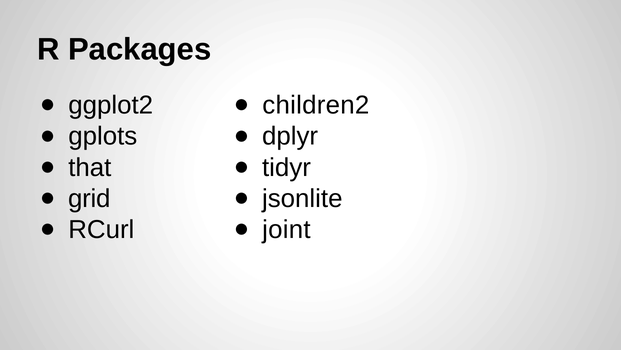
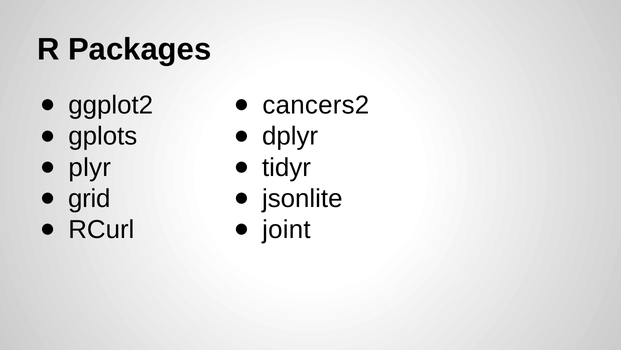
children2: children2 -> cancers2 (316, 105)
that: that -> plyr (90, 167)
